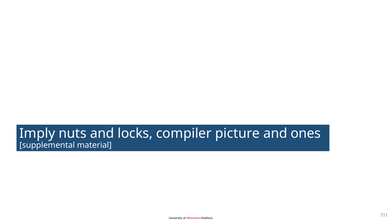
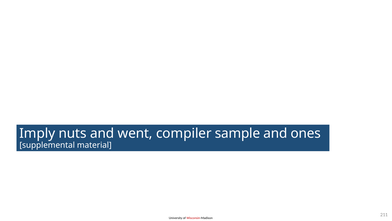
locks: locks -> went (135, 133)
picture: picture -> sample (238, 133)
